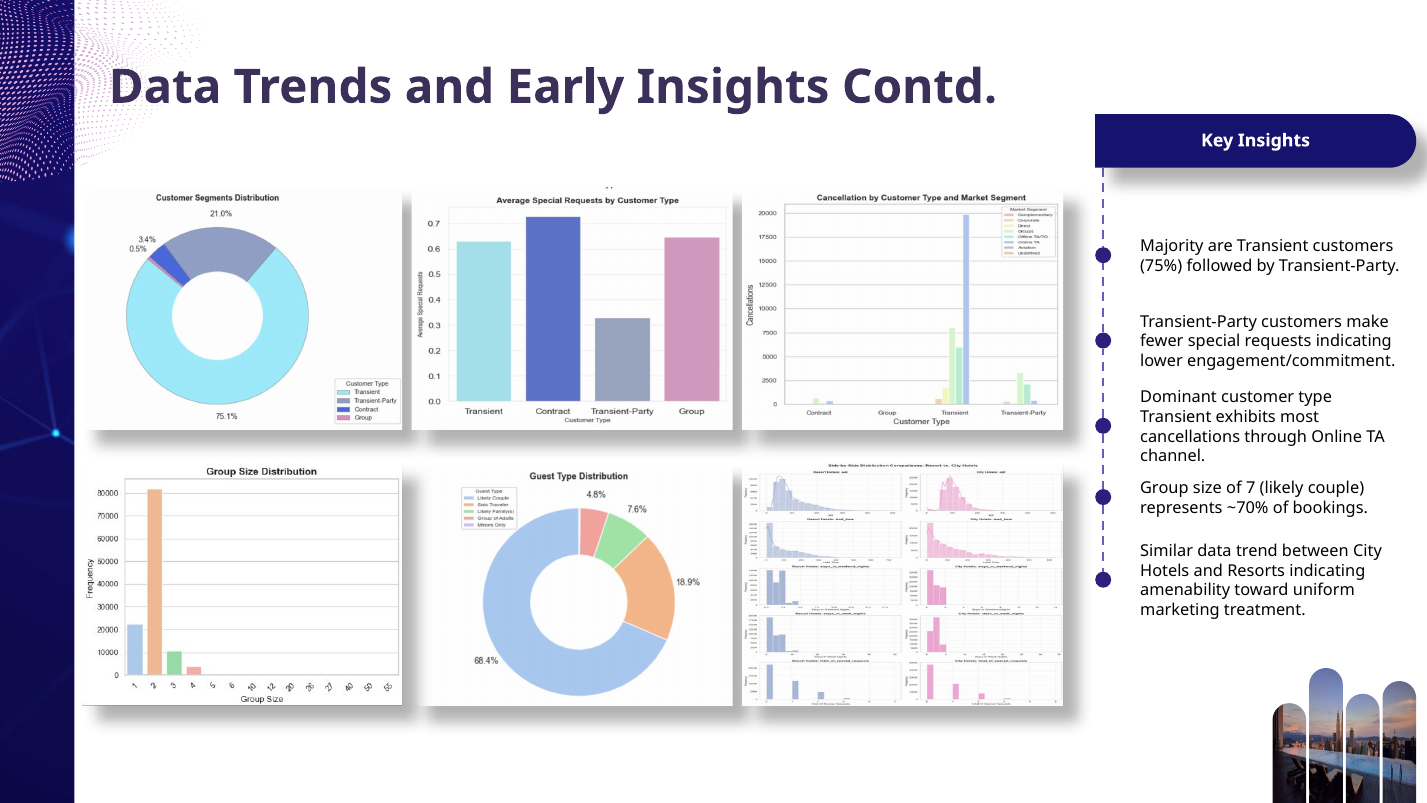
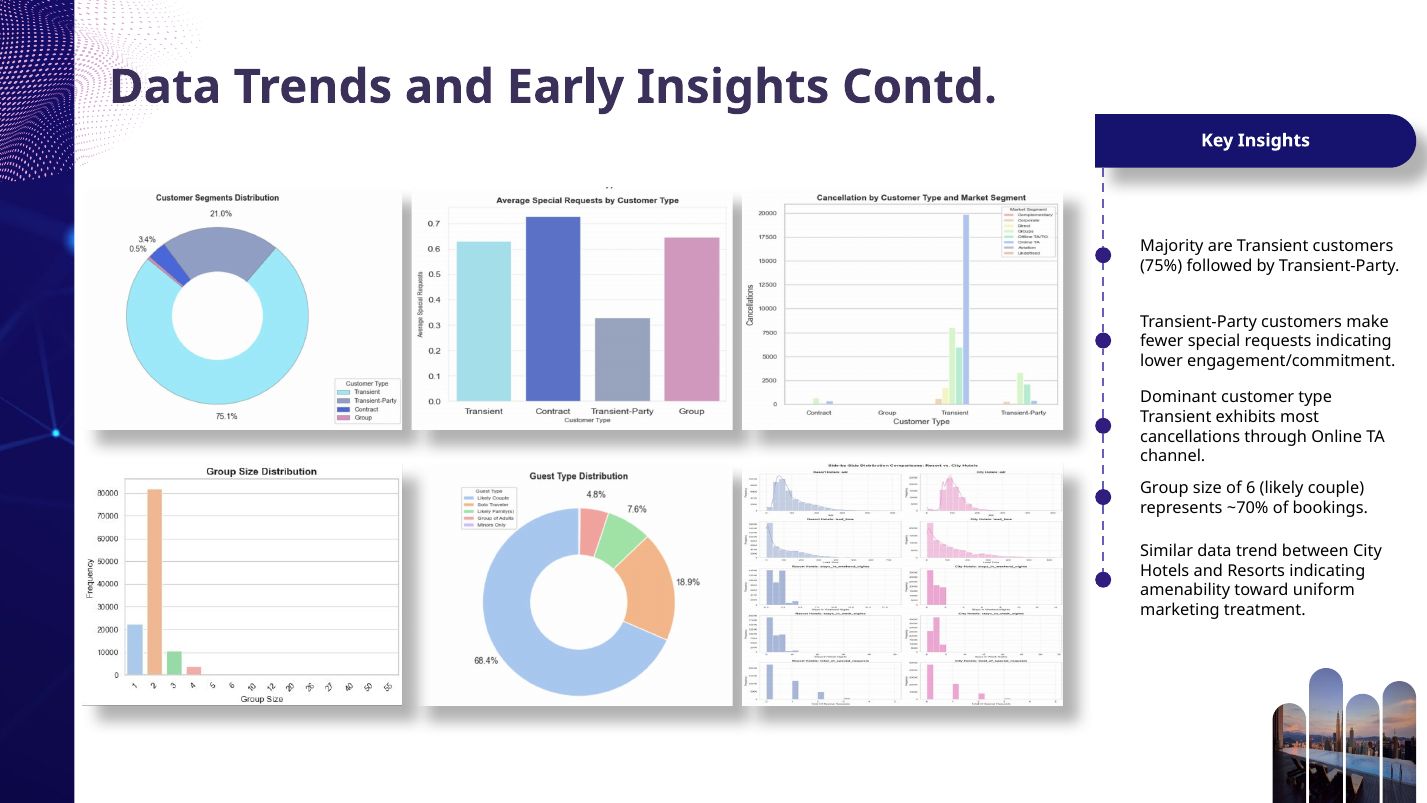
7: 7 -> 6 (1251, 488)
